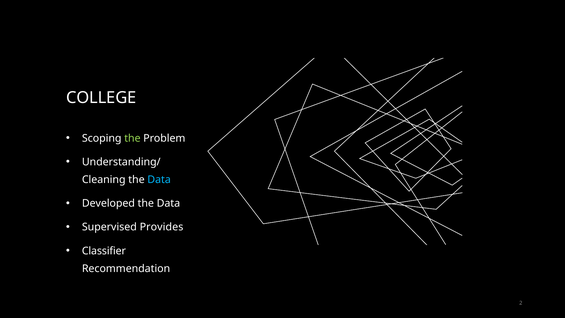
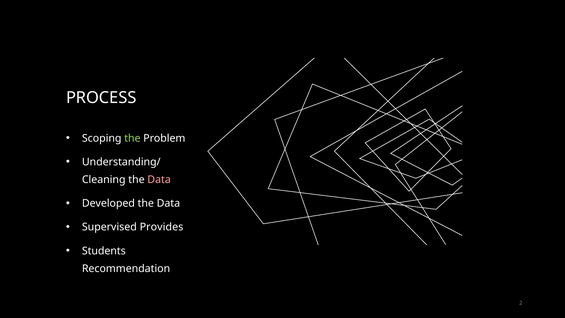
COLLEGE: COLLEGE -> PROCESS (101, 98)
Data colour: light blue -> pink (159, 180)
Classifier: Classifier -> Students (104, 251)
